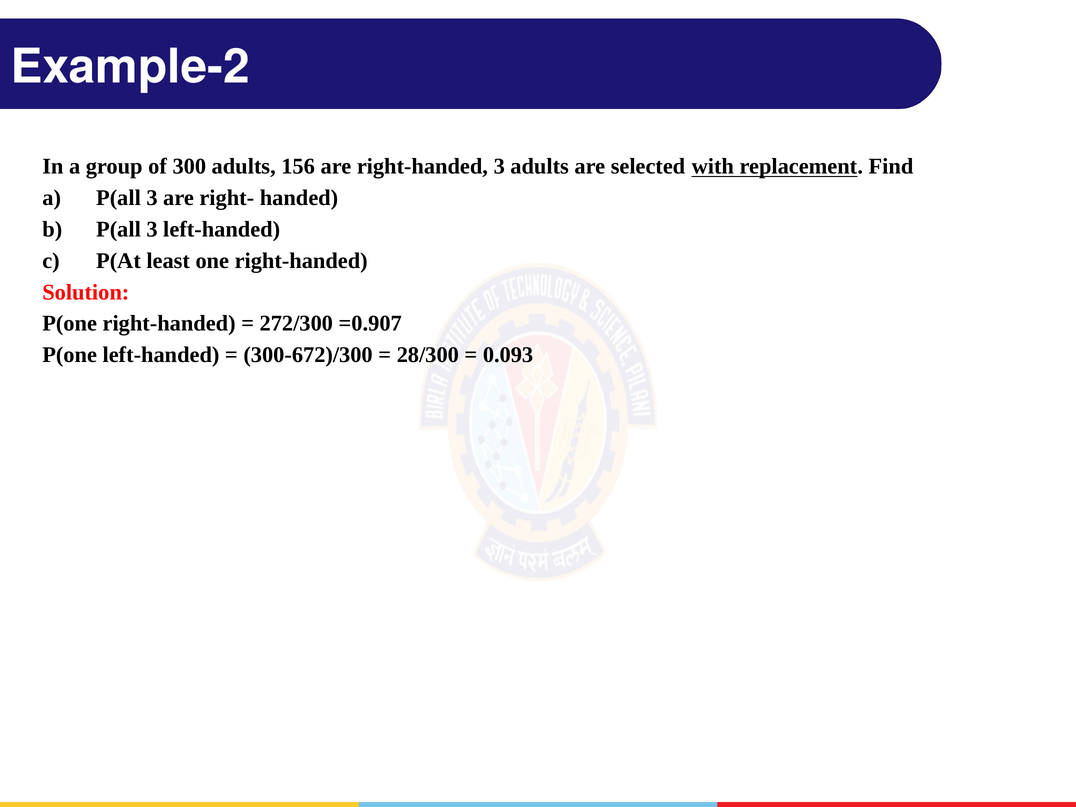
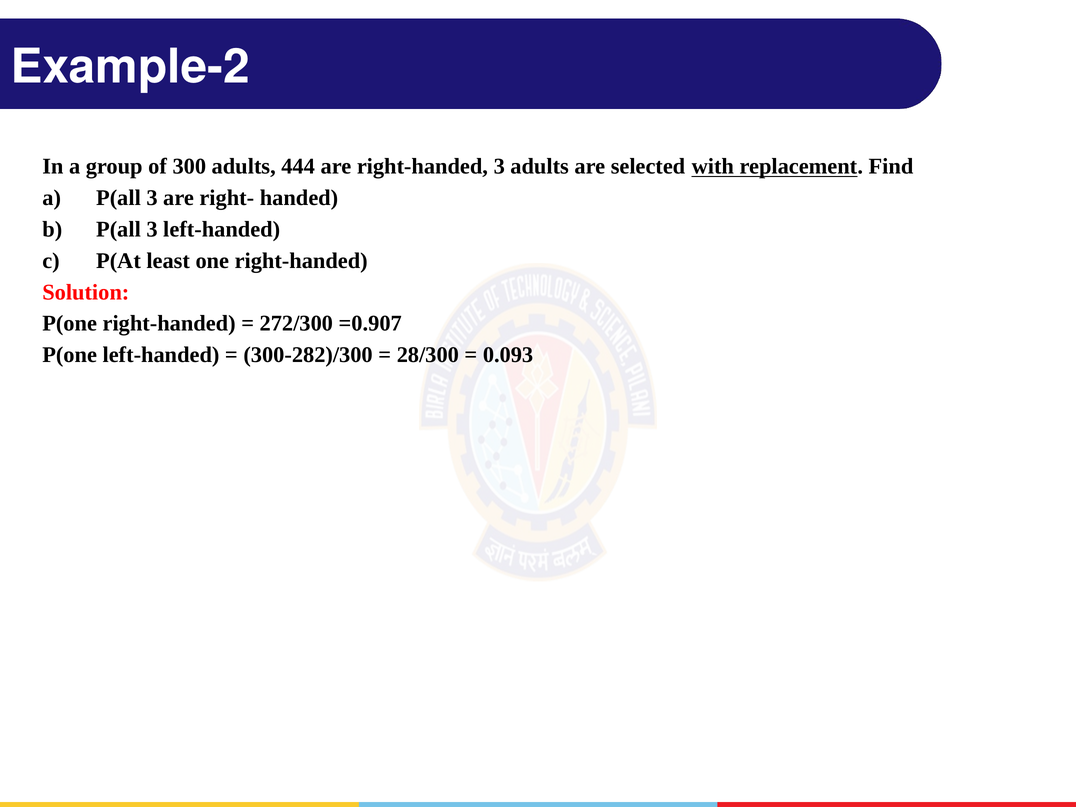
156: 156 -> 444 (298, 167)
300-672)/300: 300-672)/300 -> 300-282)/300 (308, 355)
